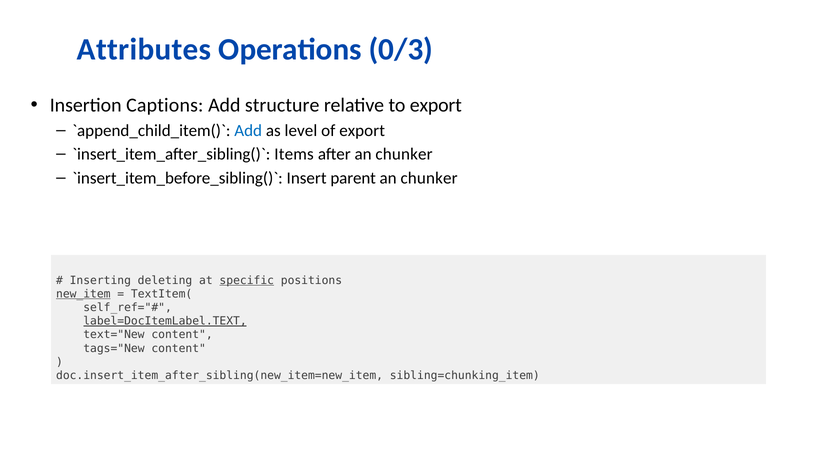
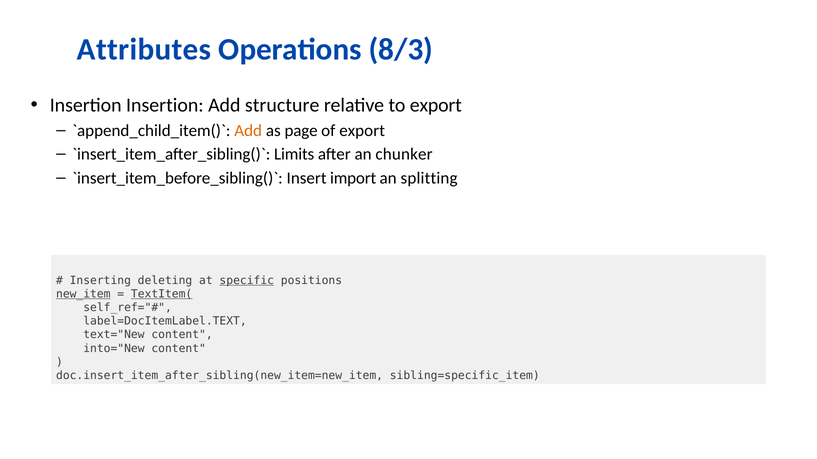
0/3: 0/3 -> 8/3 (401, 49)
Insertion Captions: Captions -> Insertion (165, 105)
Add colour: blue -> orange (248, 131)
level: level -> page (301, 131)
Items: Items -> Limits (294, 154)
parent: parent -> import (353, 178)
chunker: chunker -> splitting (429, 178)
TextItem( underline: none -> present (162, 294)
label=DocItemLabel.TEXT underline: present -> none (165, 322)
tags="New: tags="New -> into="New (114, 349)
sibling=chunking_item: sibling=chunking_item -> sibling=specific_item (465, 376)
